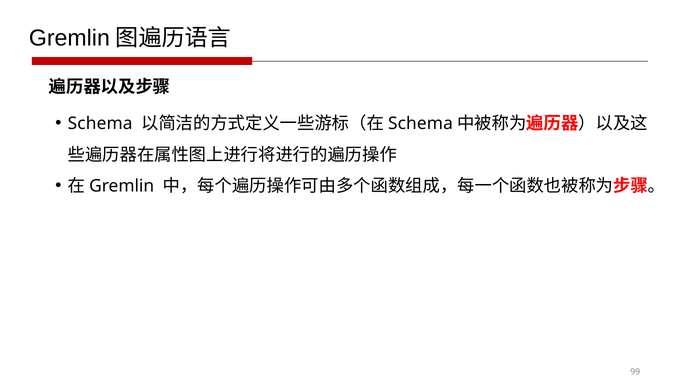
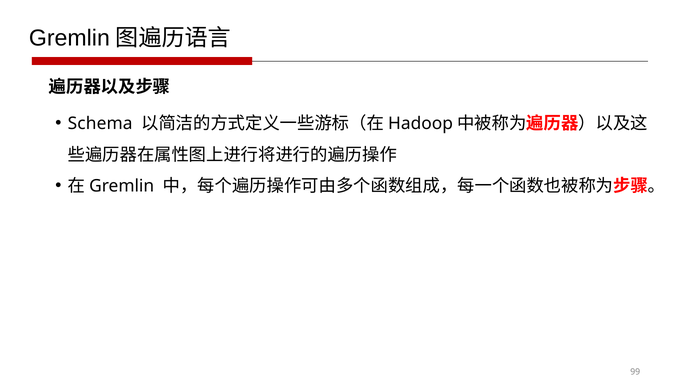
Schema: Schema -> Hadoop (421, 124)
